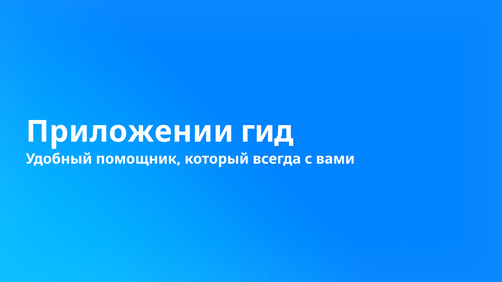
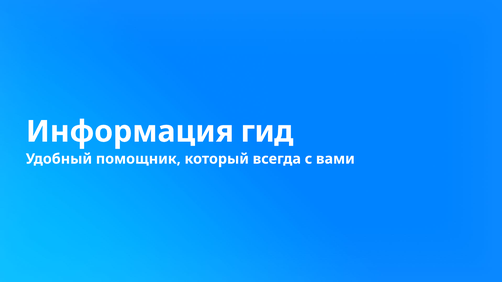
Приложении: Приложении -> Информация (130, 132)
